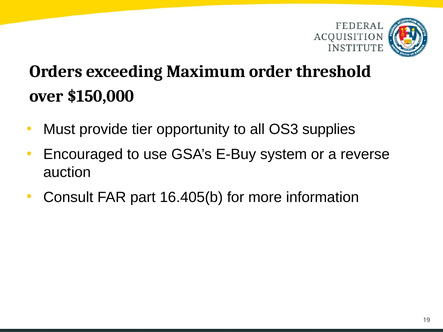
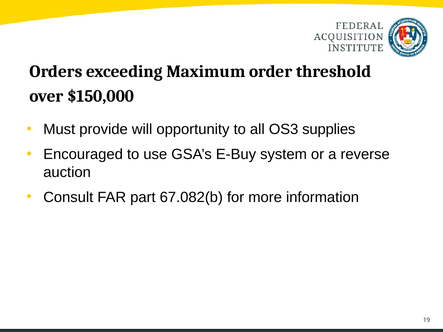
tier: tier -> will (142, 129)
16.405(b: 16.405(b -> 67.082(b (191, 197)
